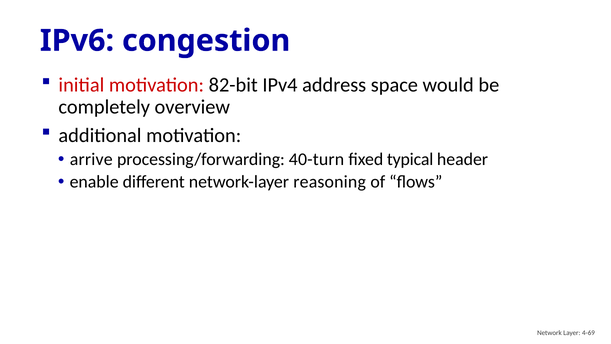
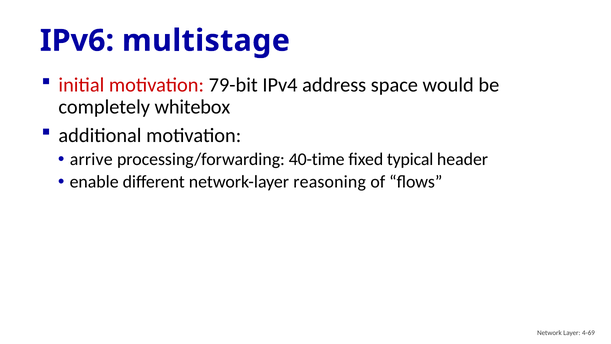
congestion: congestion -> multistage (206, 41)
82-bit: 82-bit -> 79-bit (233, 85)
overview: overview -> whitebox (192, 107)
40-turn: 40-turn -> 40-time (317, 159)
